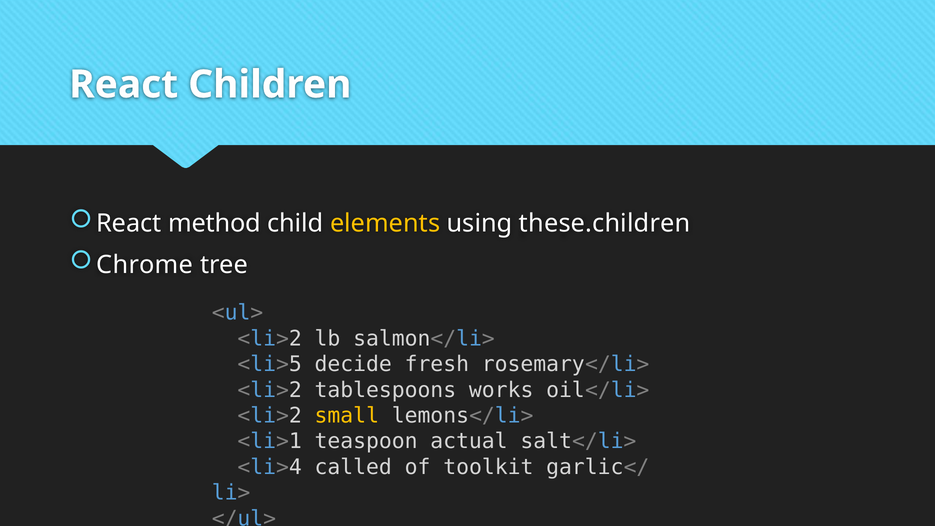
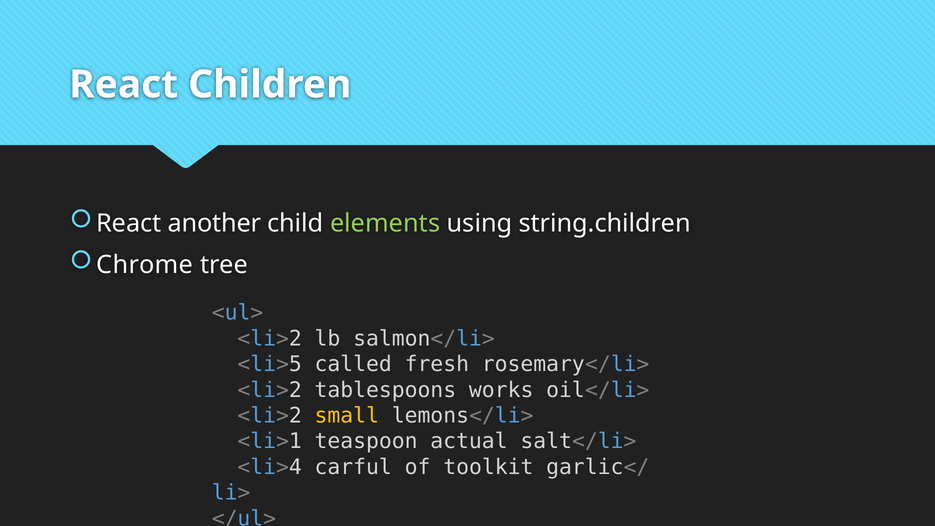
method: method -> another (215, 223)
elements colour: yellow -> light green (385, 223)
these.children: these.children -> string.children (605, 223)
decide: decide -> called (353, 364)
called: called -> carful (353, 467)
